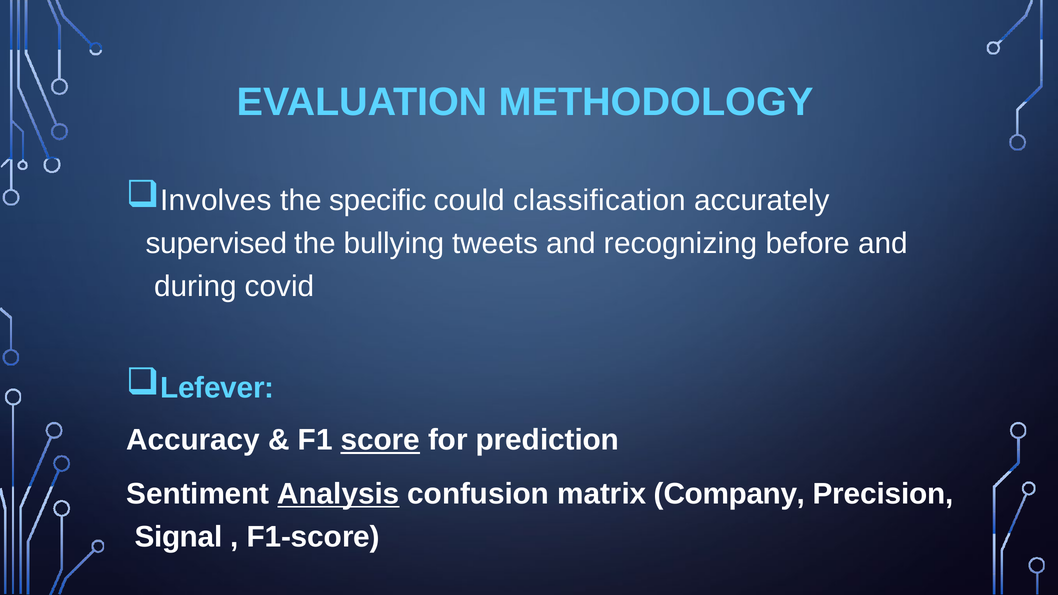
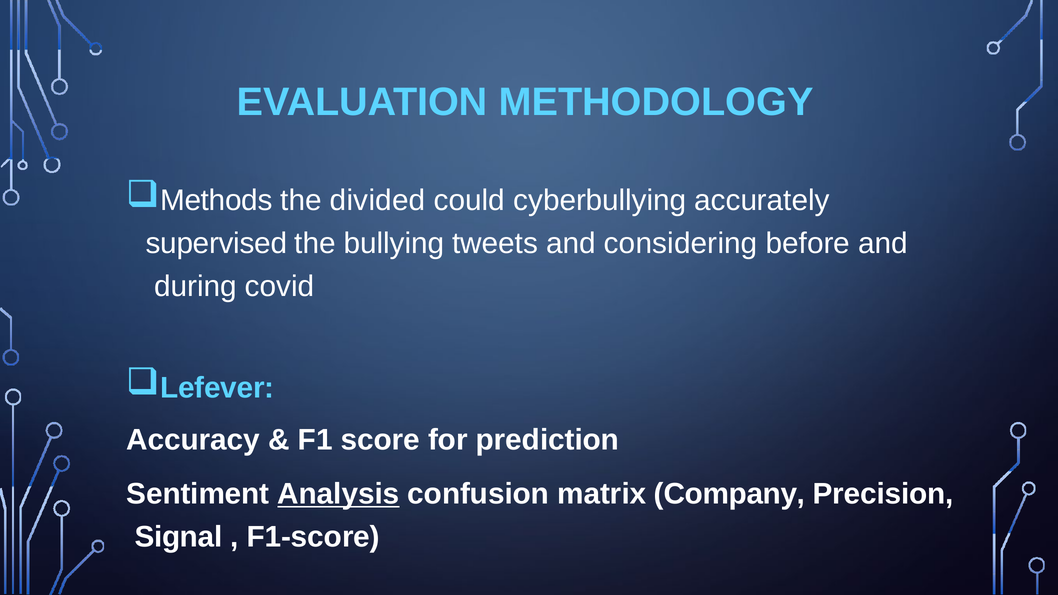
Involves: Involves -> Methods (216, 201)
specific: specific -> divided (378, 201)
classification: classification -> cyberbullying (600, 201)
recognizing: recognizing -> considering (681, 243)
score underline: present -> none (380, 440)
